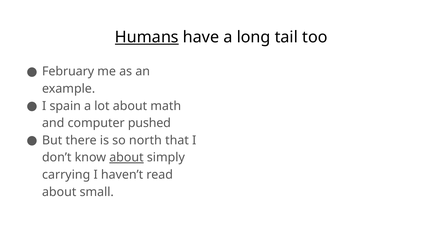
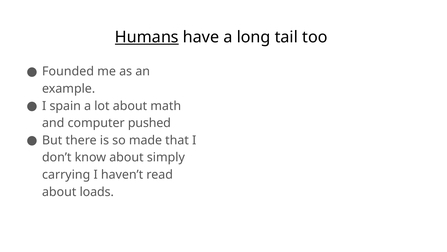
February: February -> Founded (68, 71)
north: north -> made (146, 140)
about underline: present -> none (126, 157)
small: small -> loads (97, 191)
